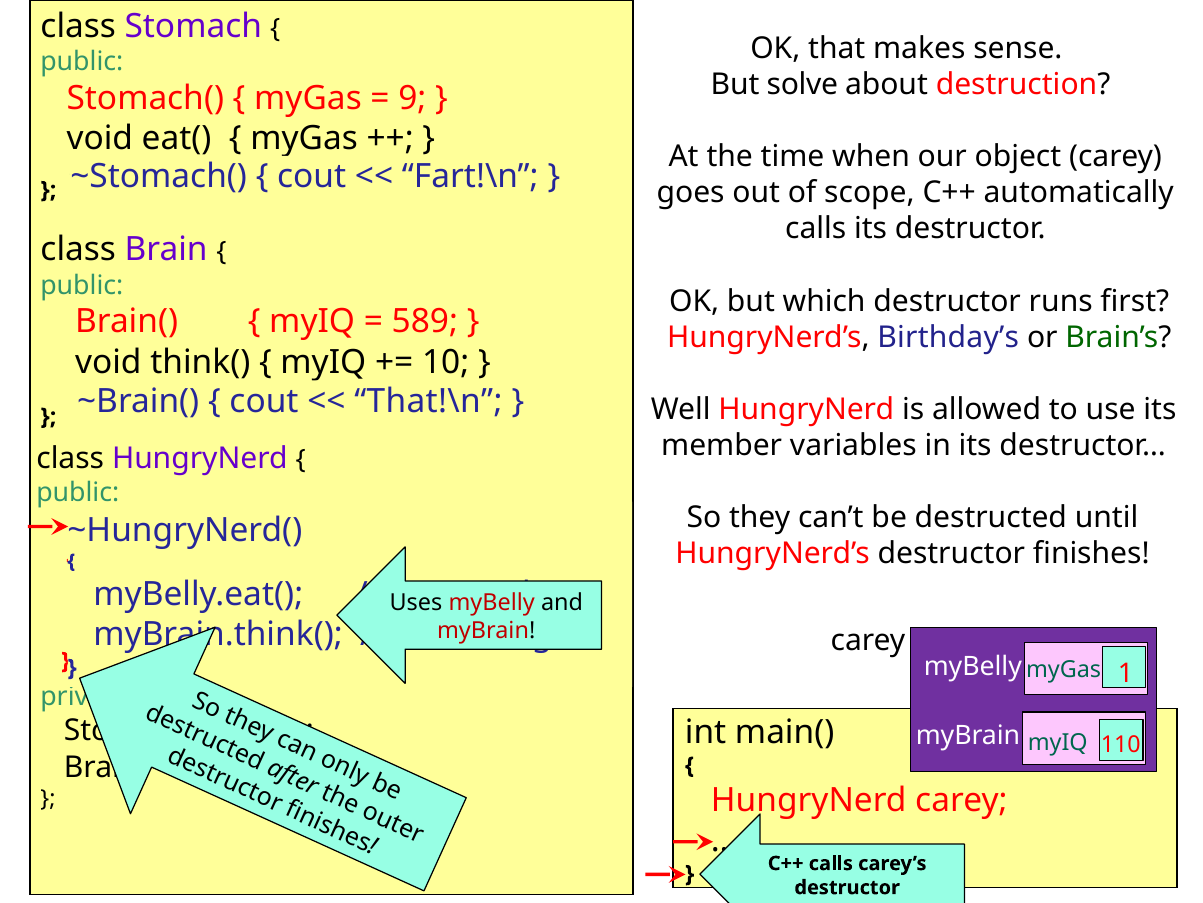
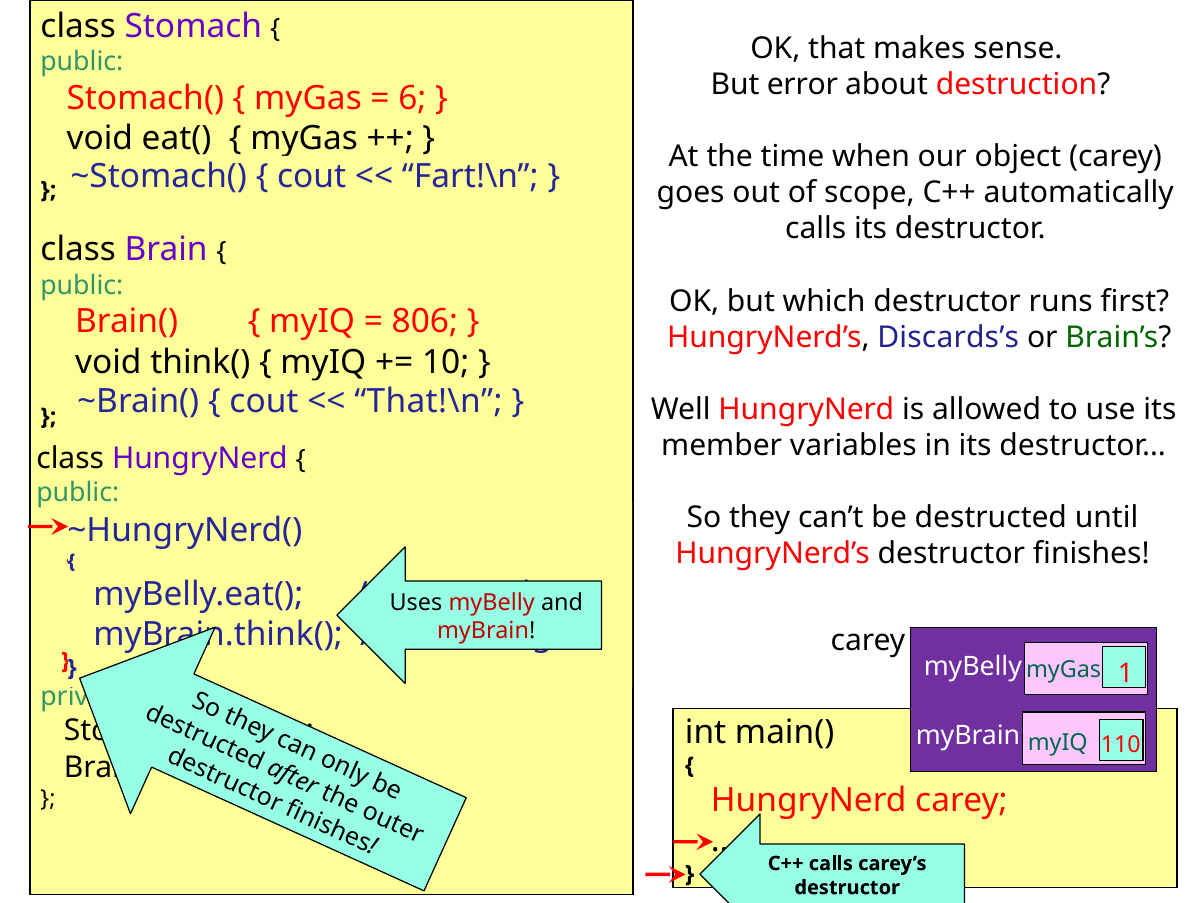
solve: solve -> error (802, 84)
9: 9 -> 6 (412, 98)
589: 589 -> 806 (425, 322)
Birthday’s: Birthday’s -> Discards’s (948, 337)
